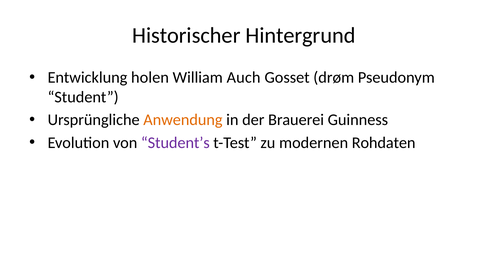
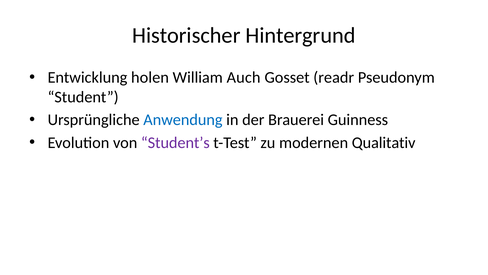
drøm: drøm -> readr (334, 77)
Anwendung colour: orange -> blue (183, 120)
Rohdaten: Rohdaten -> Qualitativ (384, 142)
